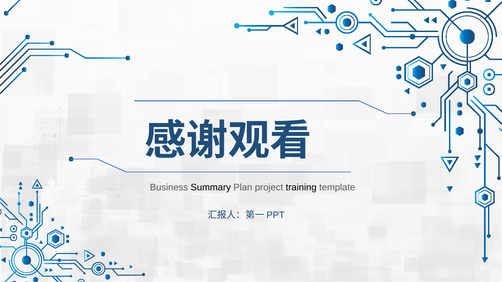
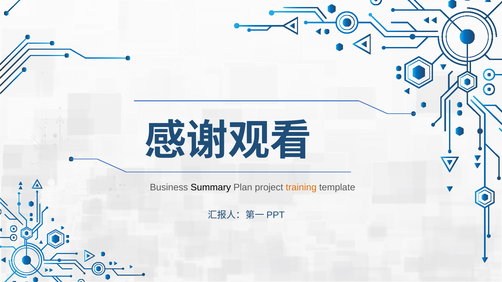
training colour: black -> orange (301, 188)
